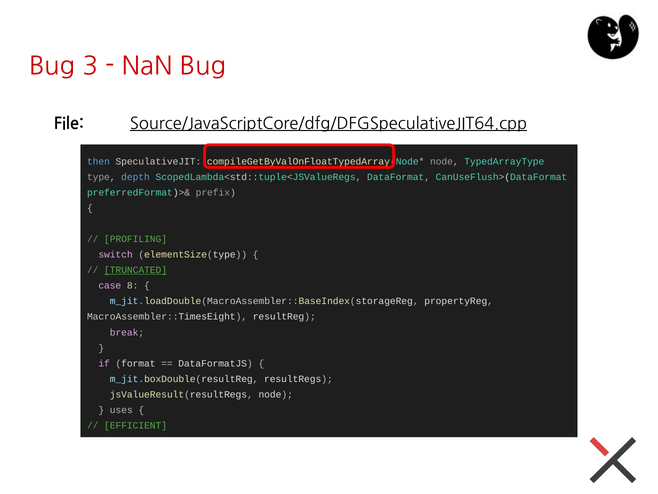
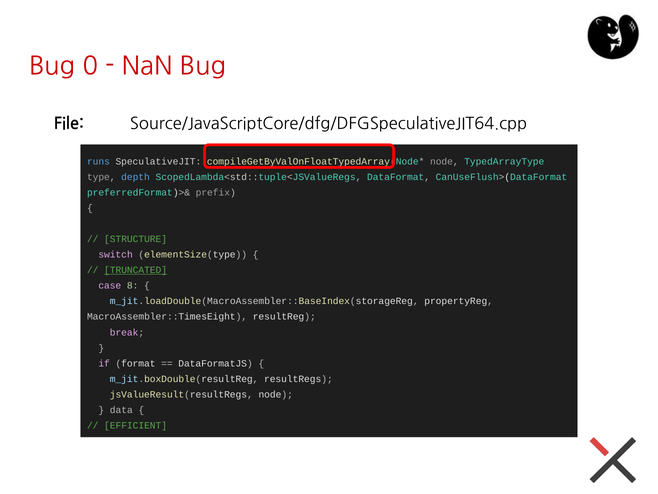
3: 3 -> 0 (90, 66)
Source/JavaScriptCore/dfg/DFGSpeculativeJIT64.cpp underline: present -> none (329, 123)
then: then -> runs (98, 161)
PROFILING: PROFILING -> STRUCTURE (136, 239)
uses: uses -> data (121, 410)
